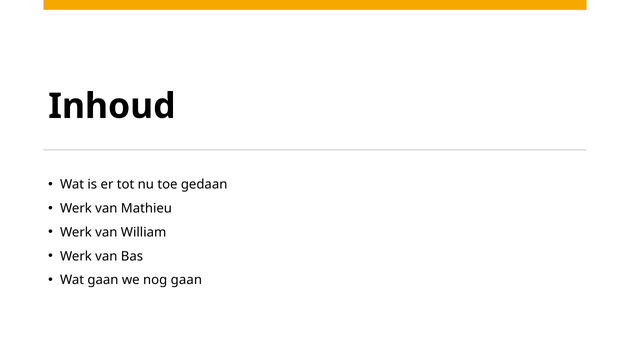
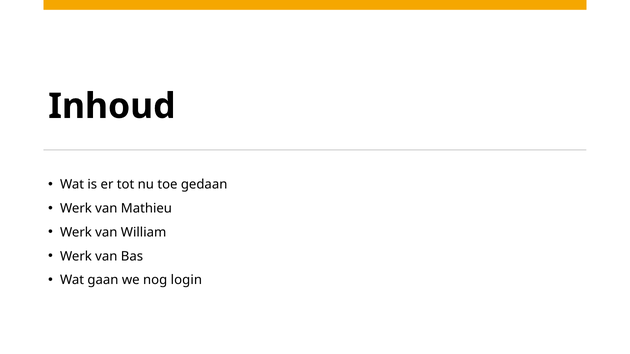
nog gaan: gaan -> login (186, 280)
